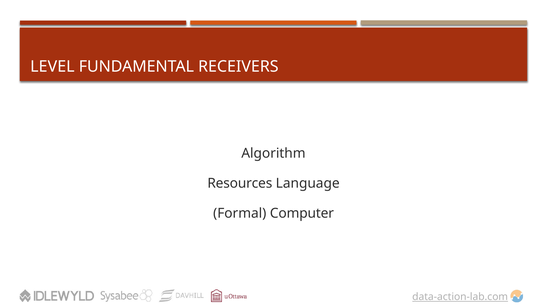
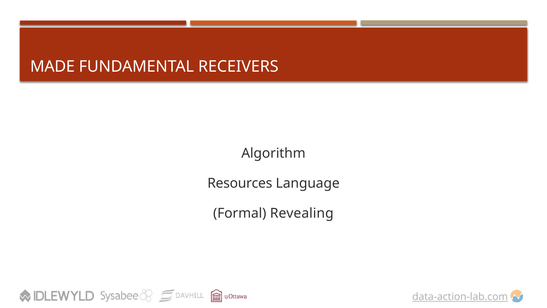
LEVEL: LEVEL -> MADE (53, 66)
Computer: Computer -> Revealing (302, 213)
